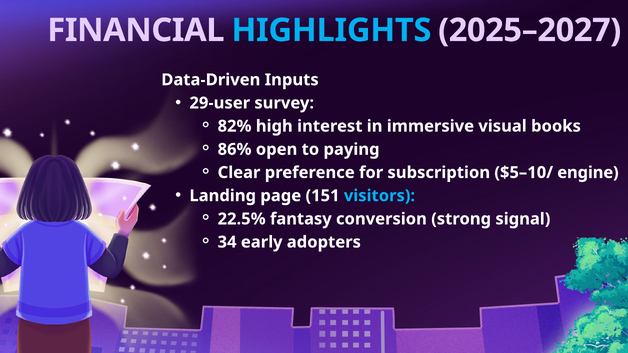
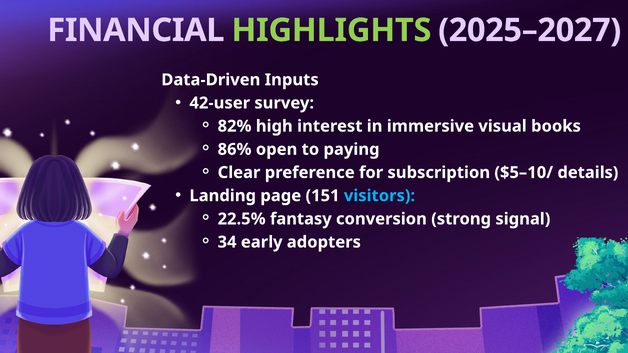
HIGHLIGHTS colour: light blue -> light green (331, 30)
29-user: 29-user -> 42-user (220, 103)
engine: engine -> details (588, 173)
